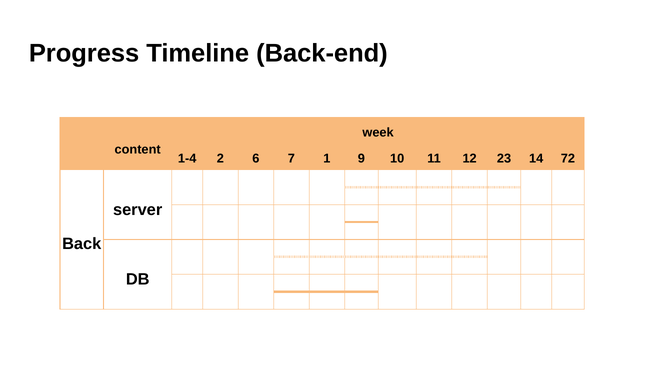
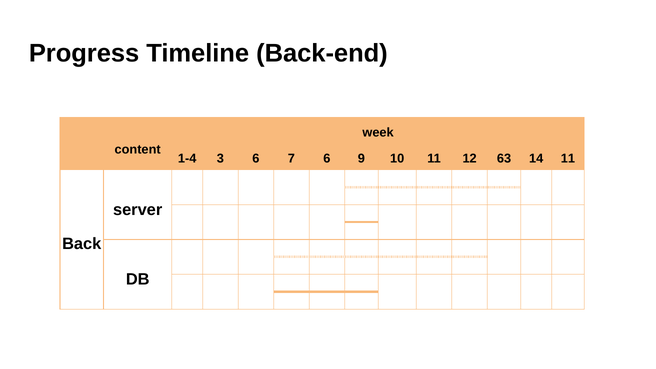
2: 2 -> 3 (220, 159)
7 1: 1 -> 6 (327, 159)
23: 23 -> 63 (504, 159)
14 72: 72 -> 11 (568, 159)
